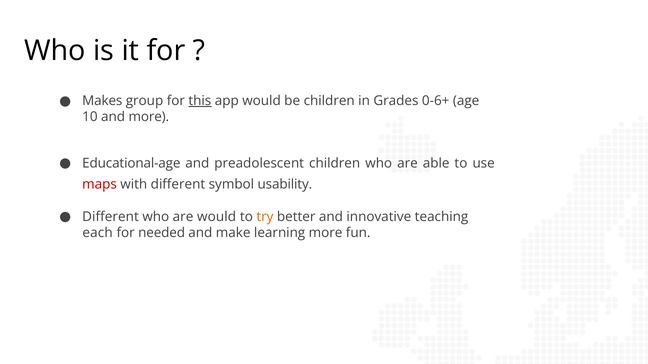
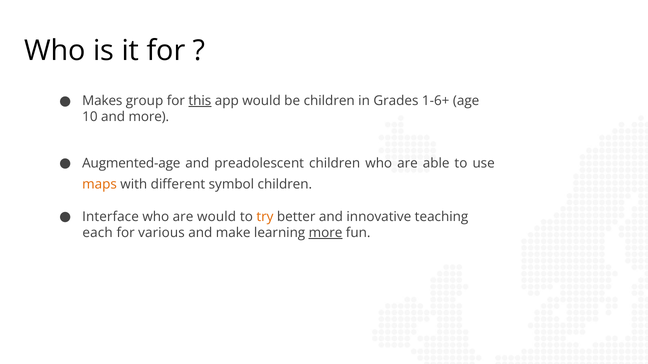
0-6+: 0-6+ -> 1-6+ (436, 101)
Educational-age: Educational-age -> Augmented-age (131, 163)
maps colour: red -> orange (100, 184)
symbol usability: usability -> children (285, 184)
Different: Different -> Interface (111, 217)
needed: needed -> various (161, 233)
more underline: none -> present (326, 233)
